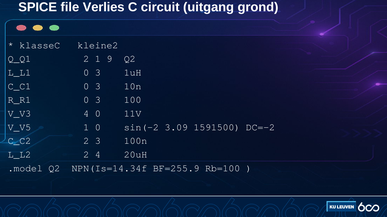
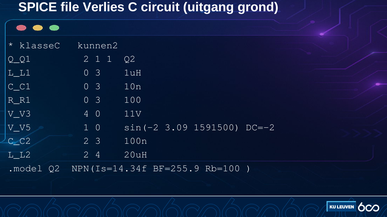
kleine2: kleine2 -> kunnen2 (98, 45)
1 9: 9 -> 1 (109, 59)
